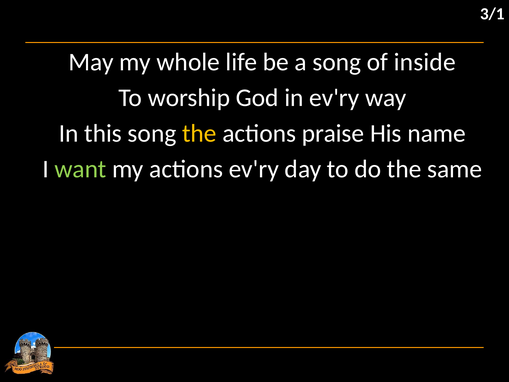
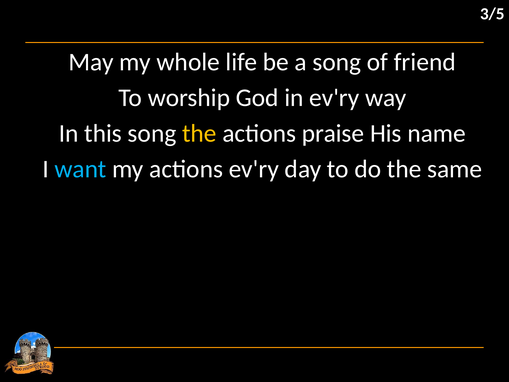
3/1: 3/1 -> 3/5 (492, 14)
inside: inside -> friend (425, 62)
want colour: light green -> light blue (81, 169)
